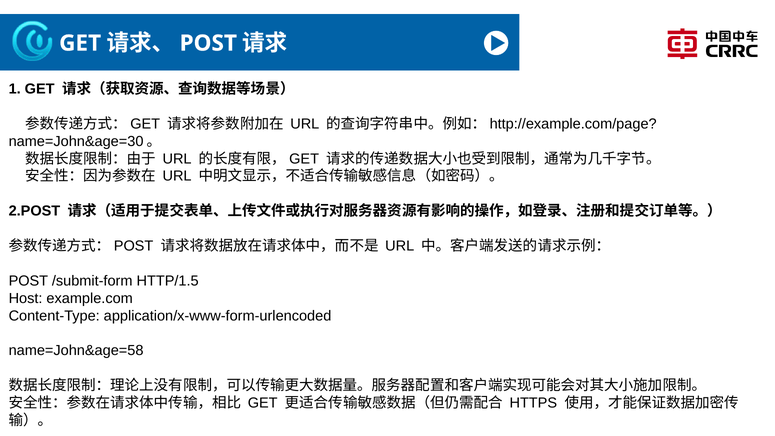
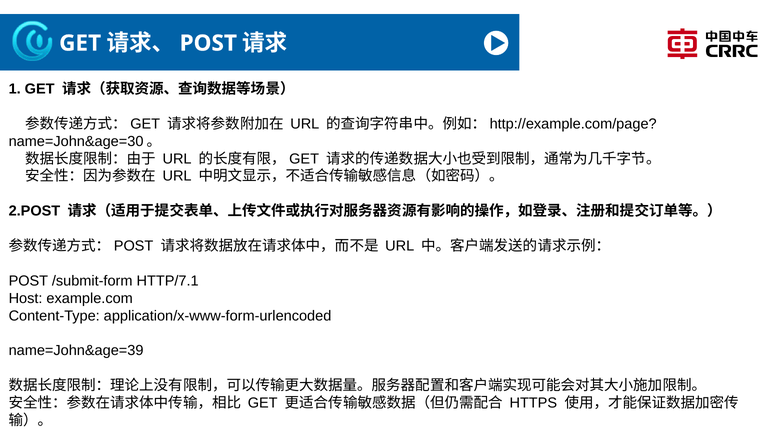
HTTP/1.5: HTTP/1.5 -> HTTP/7.1 (168, 281)
name=John&age=58: name=John&age=58 -> name=John&age=39 (76, 351)
